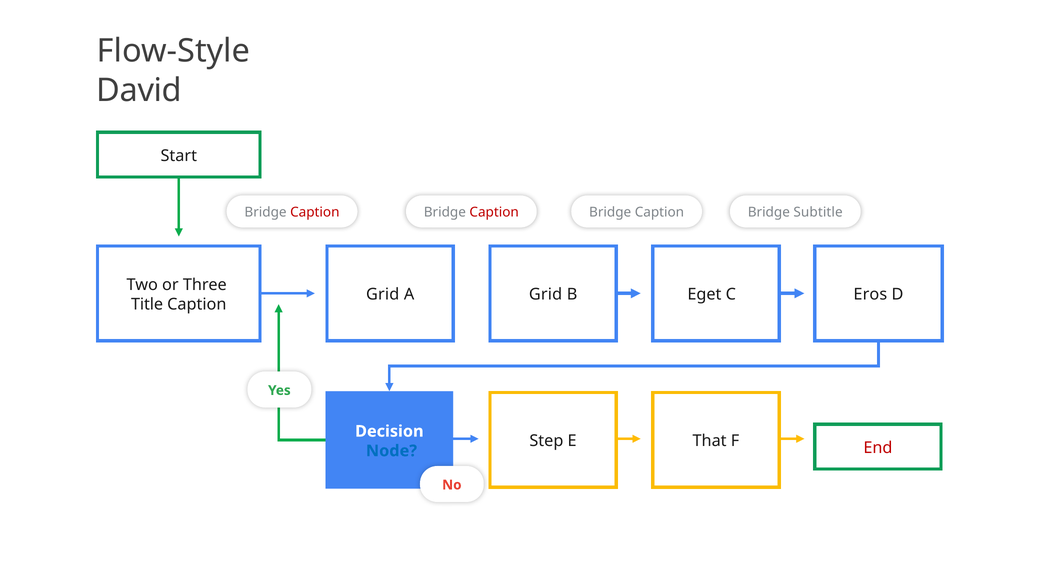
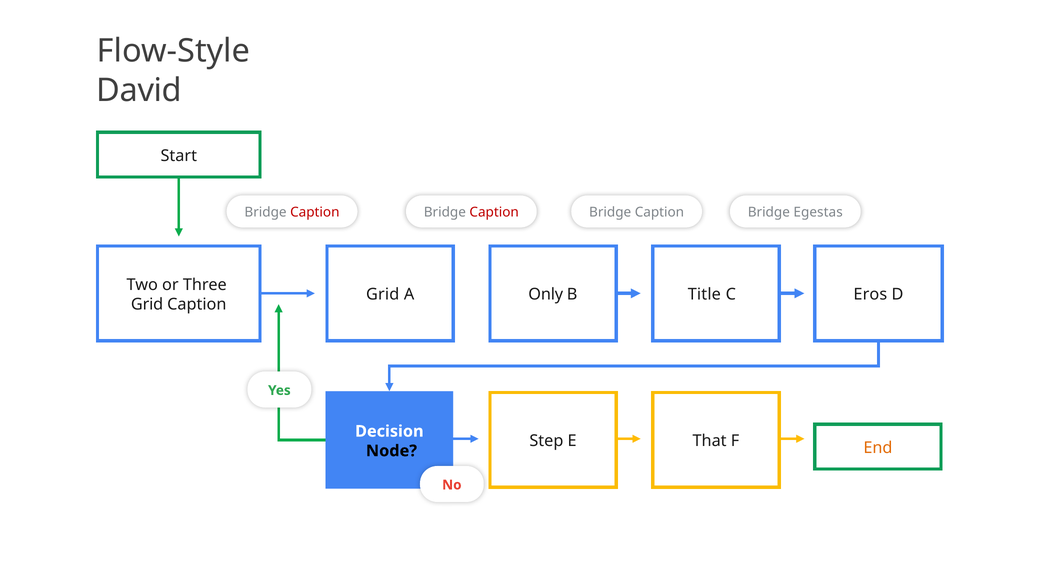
Subtitle: Subtitle -> Egestas (818, 212)
A Grid: Grid -> Only (546, 294)
Eget: Eget -> Title (704, 294)
Title: Title -> Grid (147, 304)
End colour: red -> orange (878, 447)
Node colour: blue -> black (391, 451)
